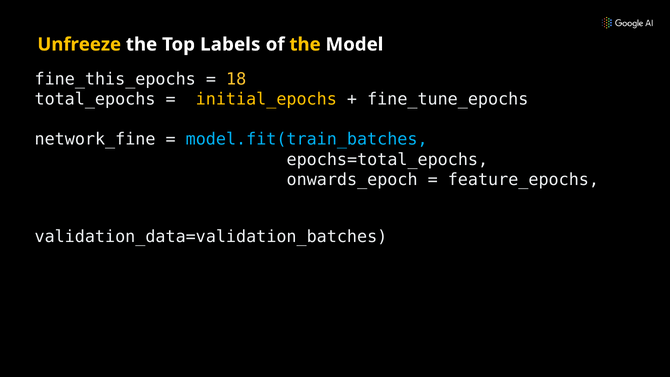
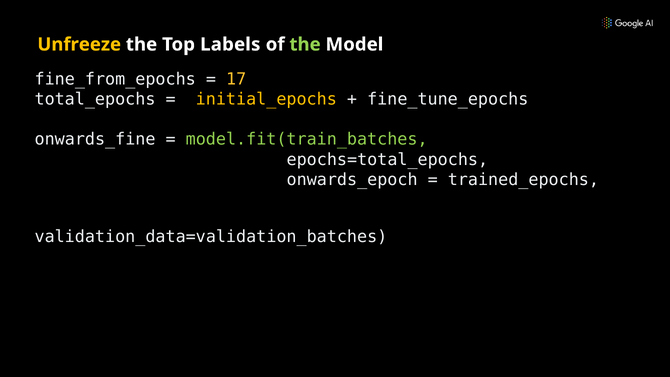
the colour: yellow -> light green (305, 44)
fine_this_epochs: fine_this_epochs -> fine_from_epochs (115, 79)
18: 18 -> 17 (236, 79)
network_fine: network_fine -> onwards_fine (95, 139)
model.fit(train_batches colour: light blue -> light green (307, 139)
feature_epochs: feature_epochs -> trained_epochs (523, 180)
